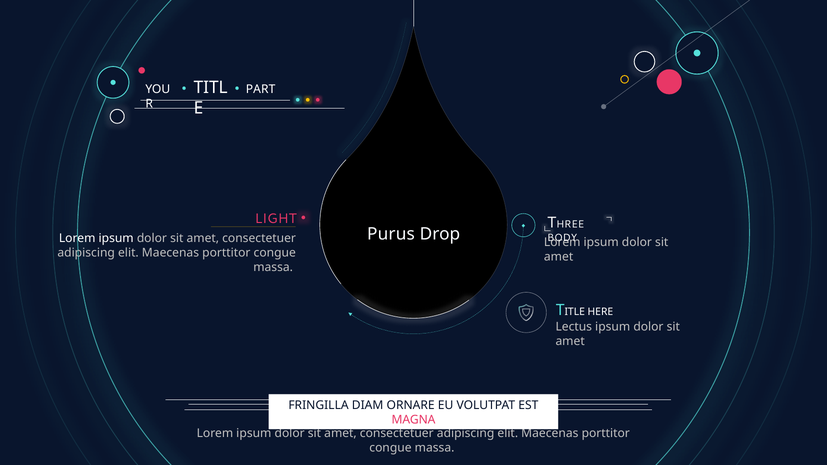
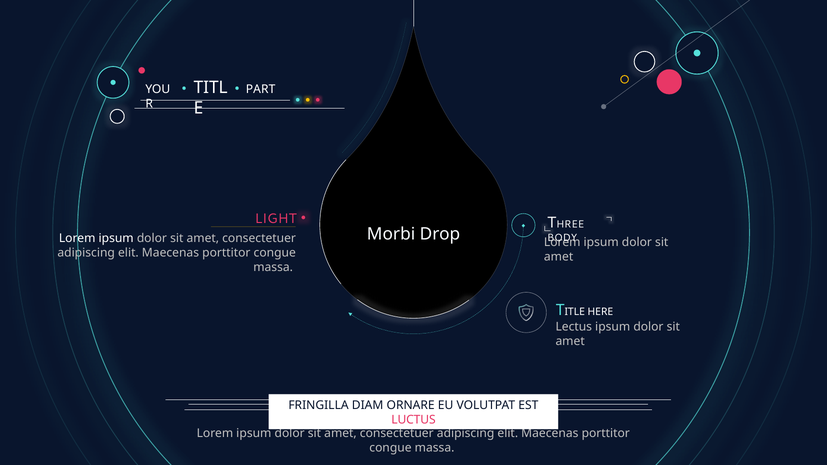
Purus: Purus -> Morbi (391, 234)
MAGNA: MAGNA -> LUCTUS (413, 420)
